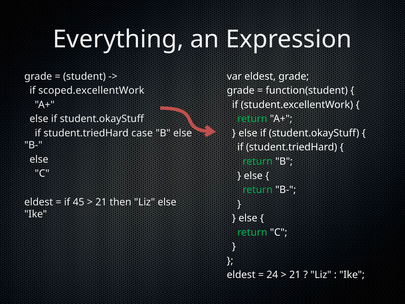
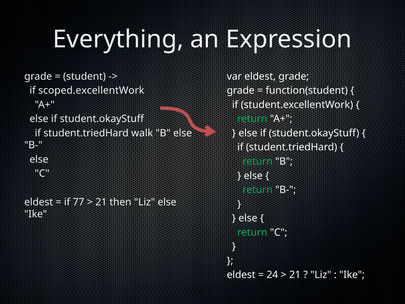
case: case -> walk (142, 133)
45: 45 -> 77 (79, 202)
